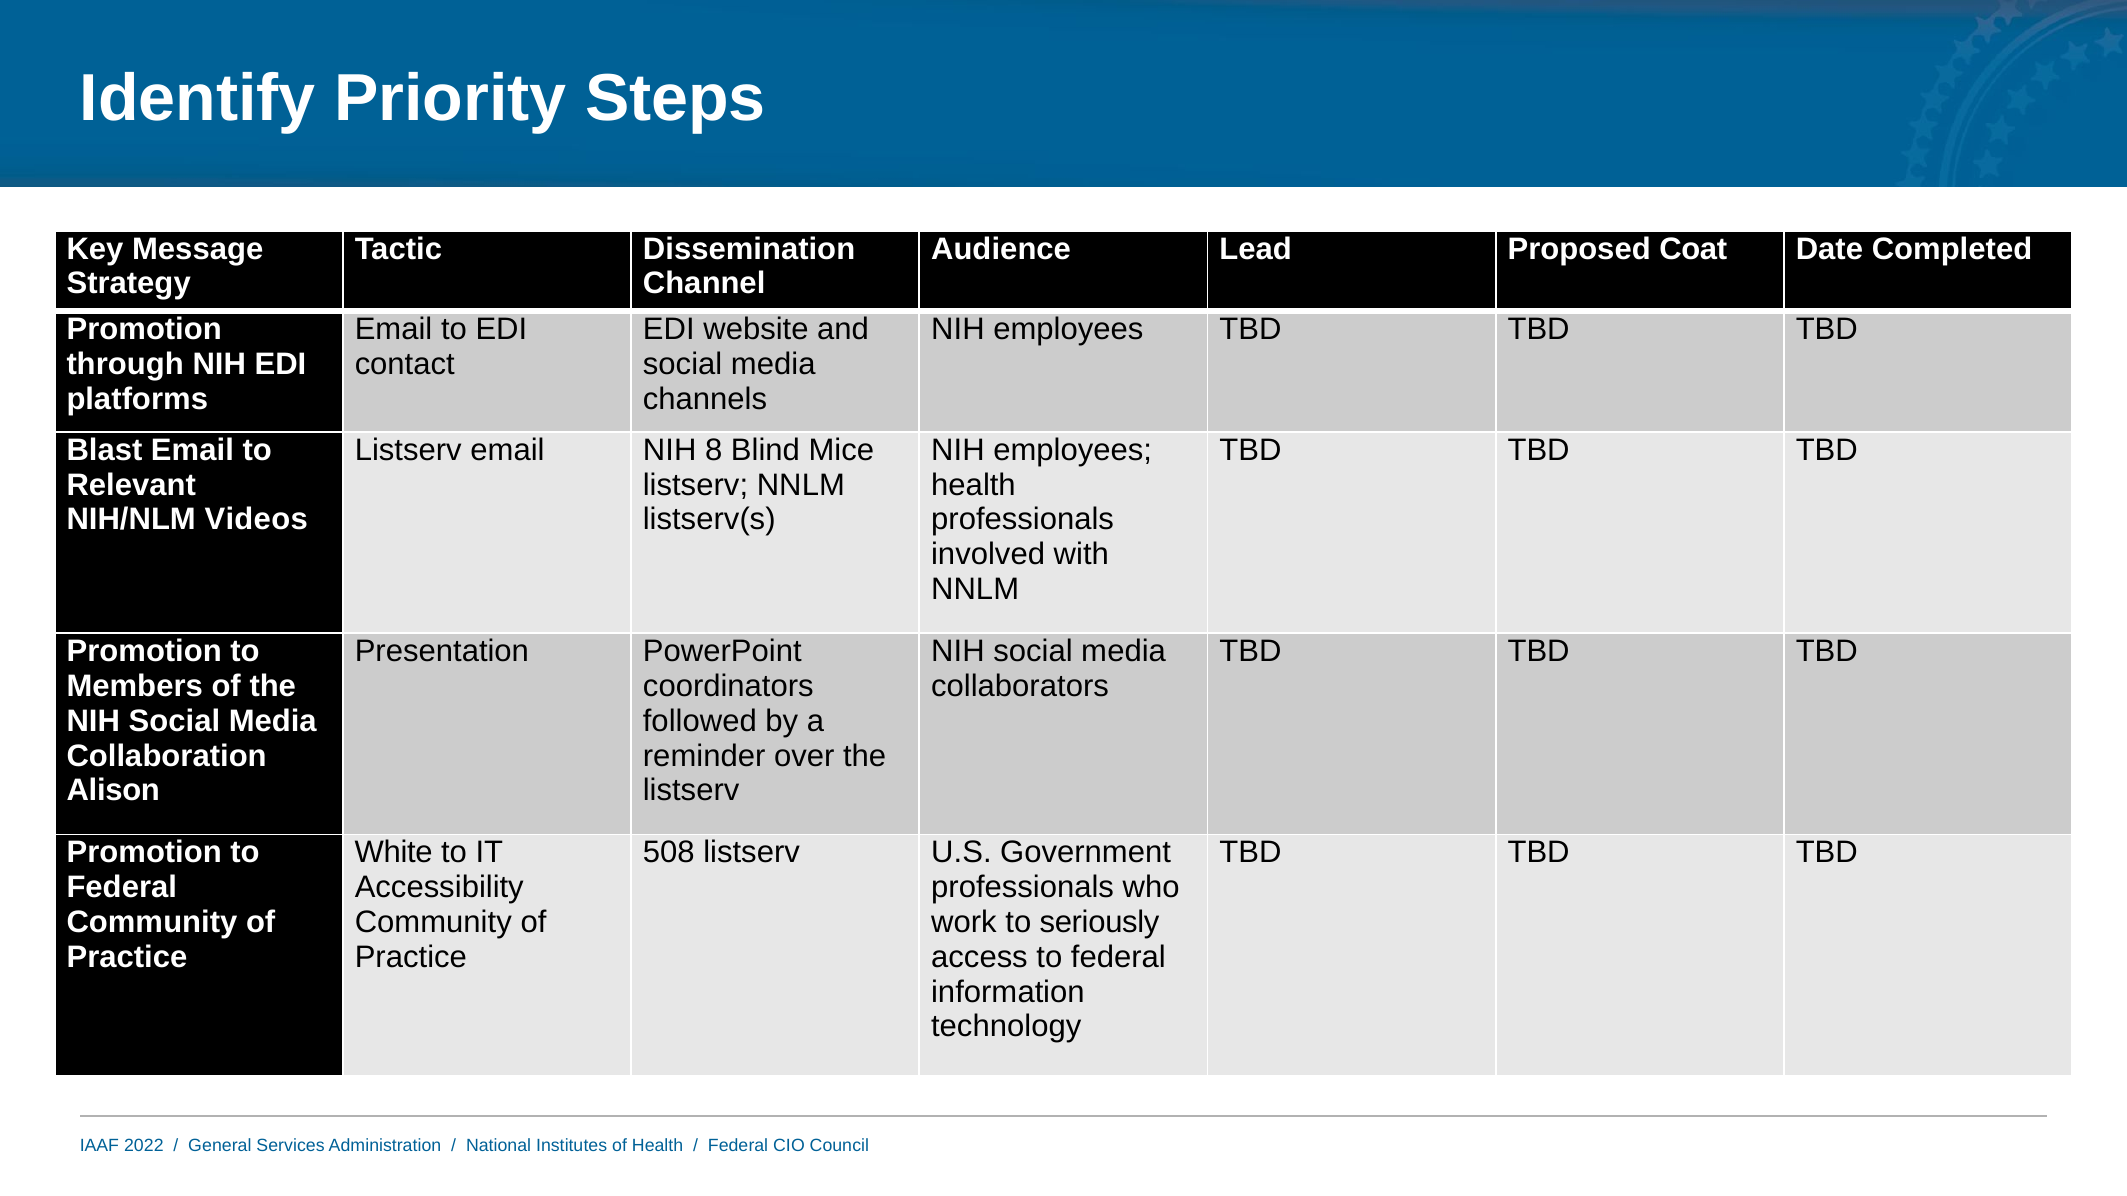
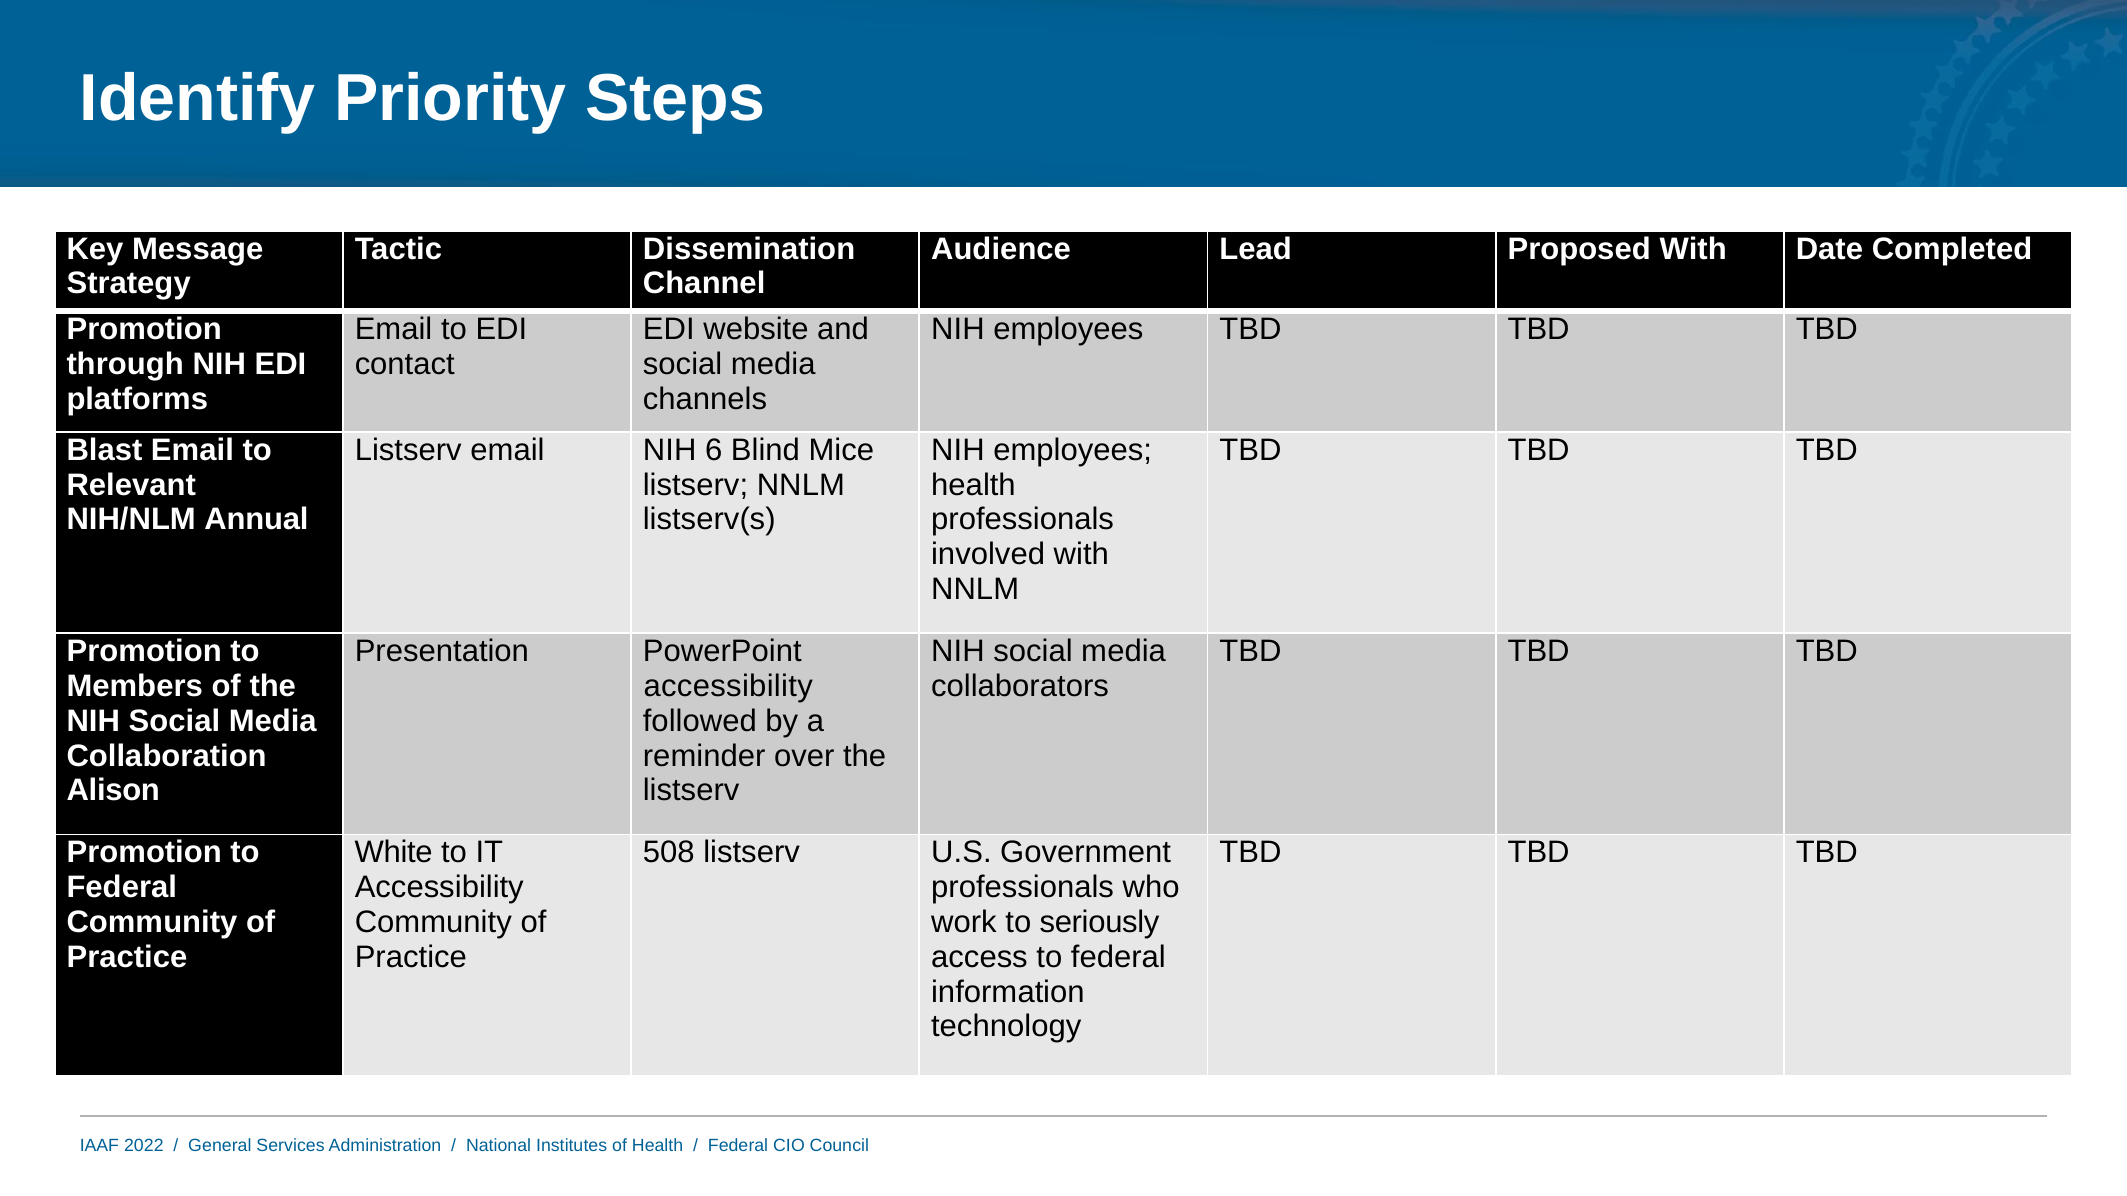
Proposed Coat: Coat -> With (1693, 249)
8: 8 -> 6 (714, 450)
Videos: Videos -> Annual (256, 520)
coordinators: coordinators -> accessibility (728, 686)
